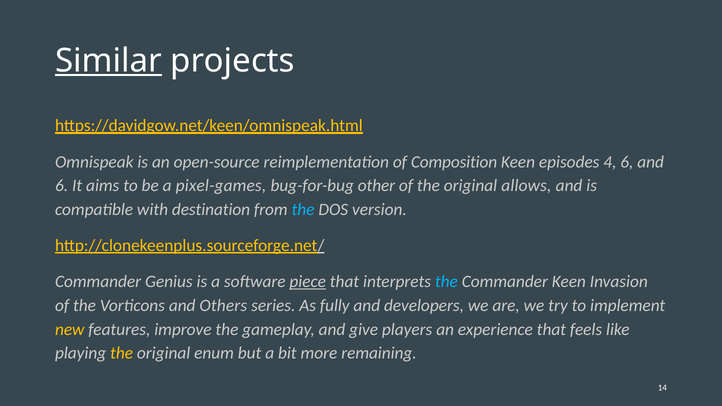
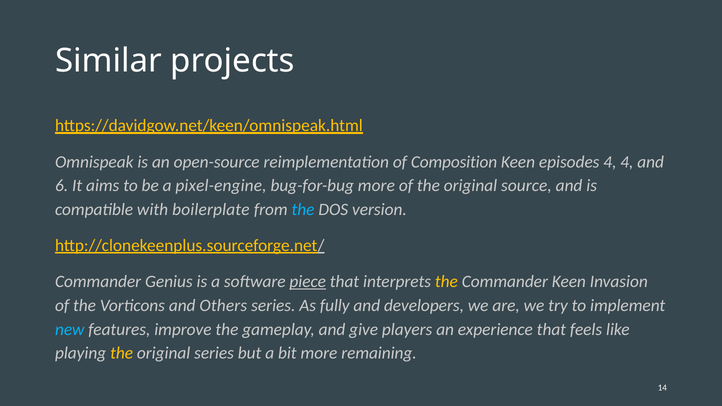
Similar underline: present -> none (108, 61)
4 6: 6 -> 4 (627, 162)
pixel-games: pixel-games -> pixel-engine (221, 186)
bug-for-bug other: other -> more (376, 186)
allows: allows -> source (526, 186)
destination: destination -> boilerplate (211, 210)
the colour: light blue -> yellow (446, 282)
new colour: yellow -> light blue (70, 330)
original enum: enum -> series (214, 353)
